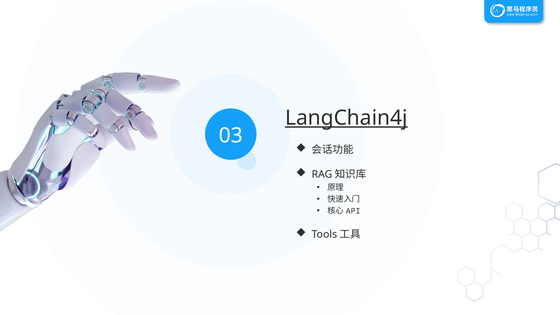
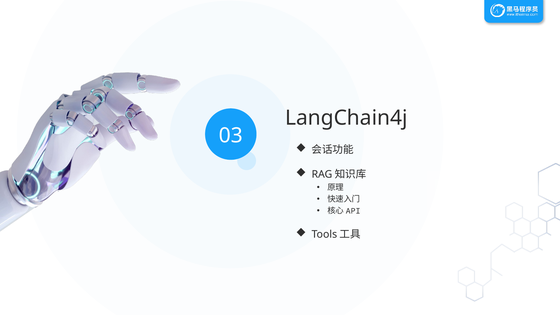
LangChain4j underline: present -> none (346, 118)
